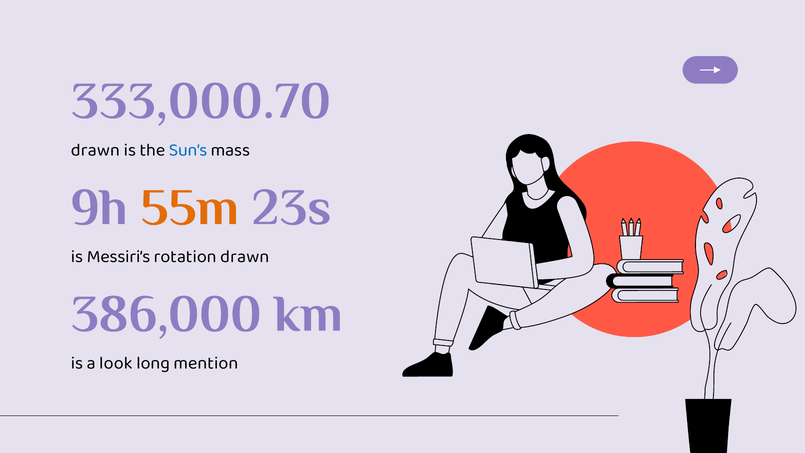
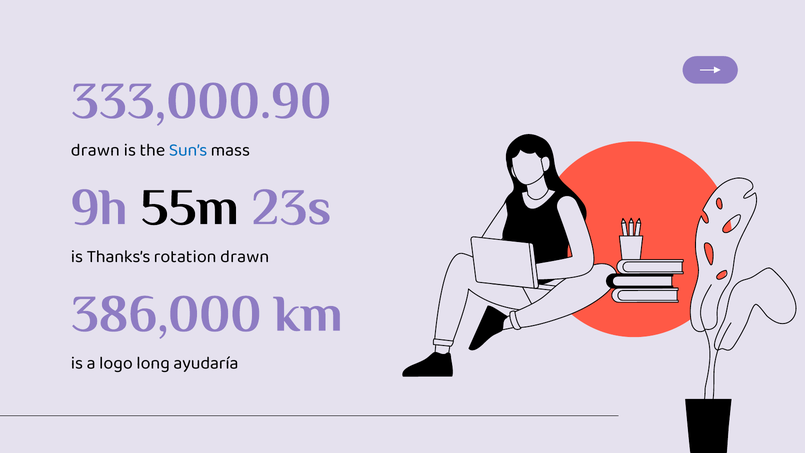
333,000.70: 333,000.70 -> 333,000.90 (201, 101)
55m colour: orange -> black (190, 207)
Messiri’s: Messiri’s -> Thanks’s (119, 256)
look: look -> logo (116, 363)
mention: mention -> ayudaría (206, 363)
